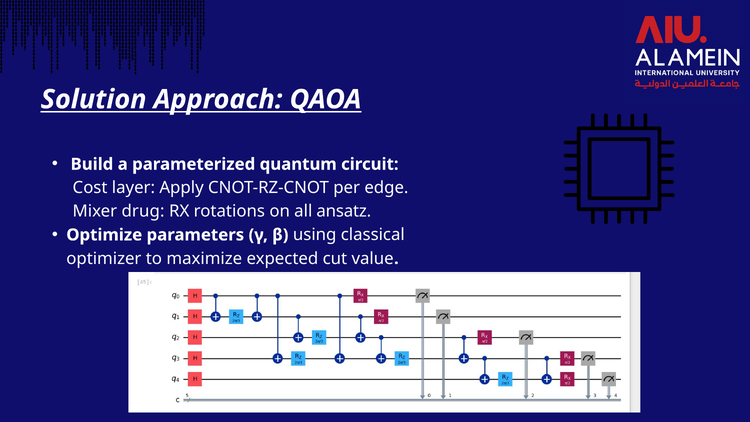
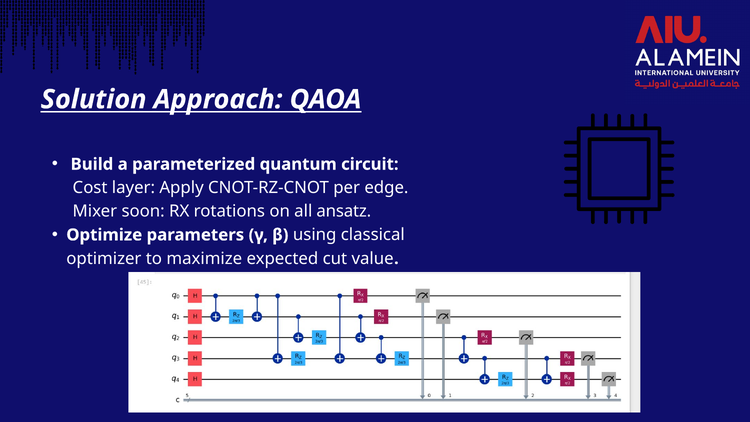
drug: drug -> soon (143, 211)
